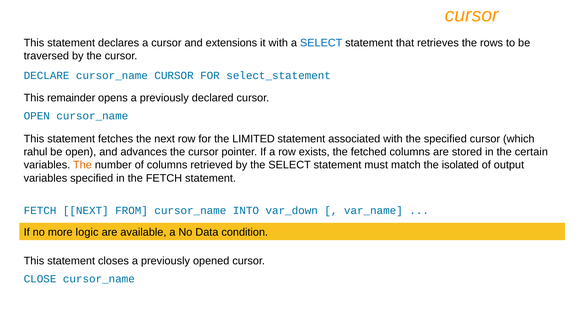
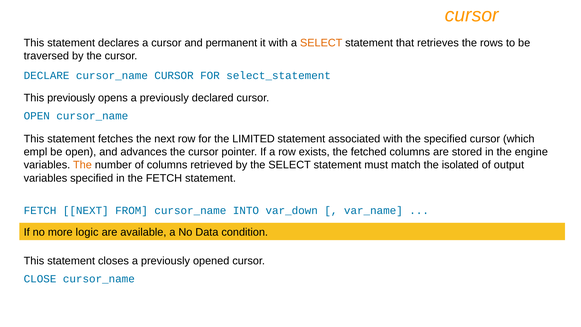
extensions: extensions -> permanent (231, 43)
SELECT colour: blue -> orange (321, 43)
This remainder: remainder -> previously (71, 98)
rahul: rahul -> empl (35, 152)
certain: certain -> engine (531, 152)
